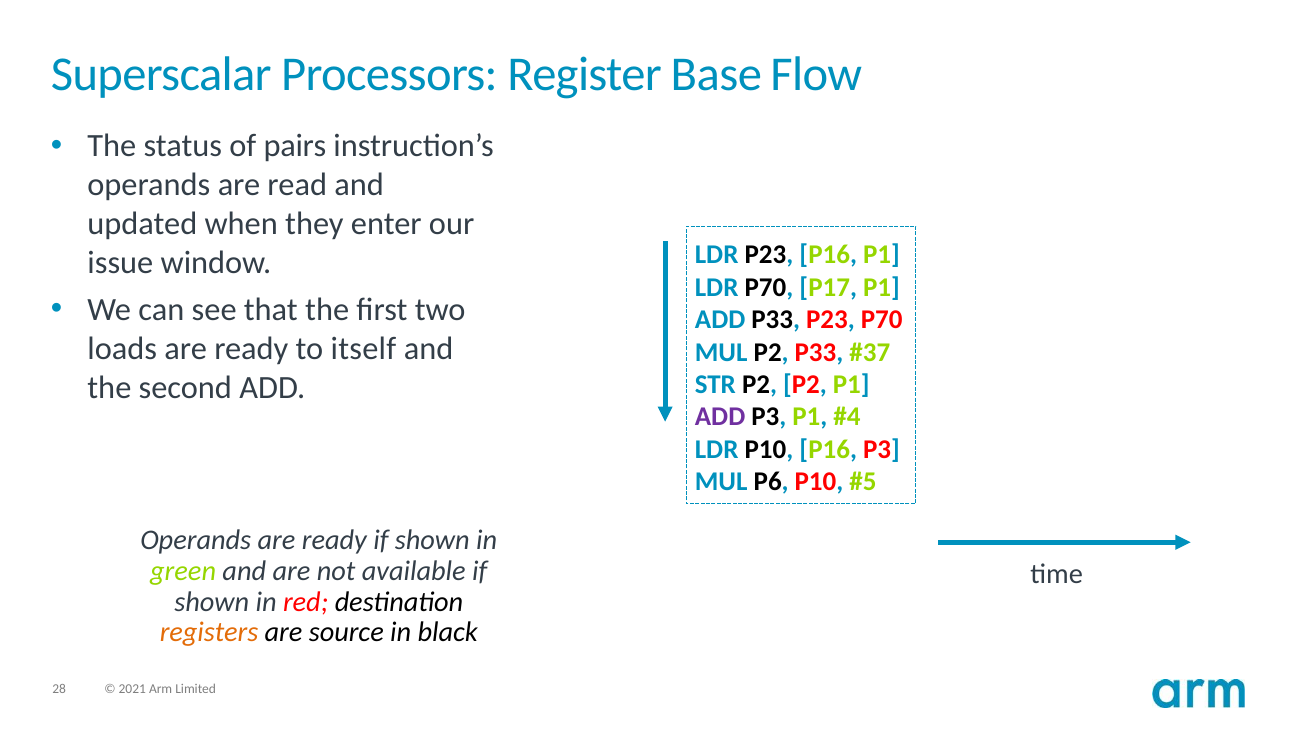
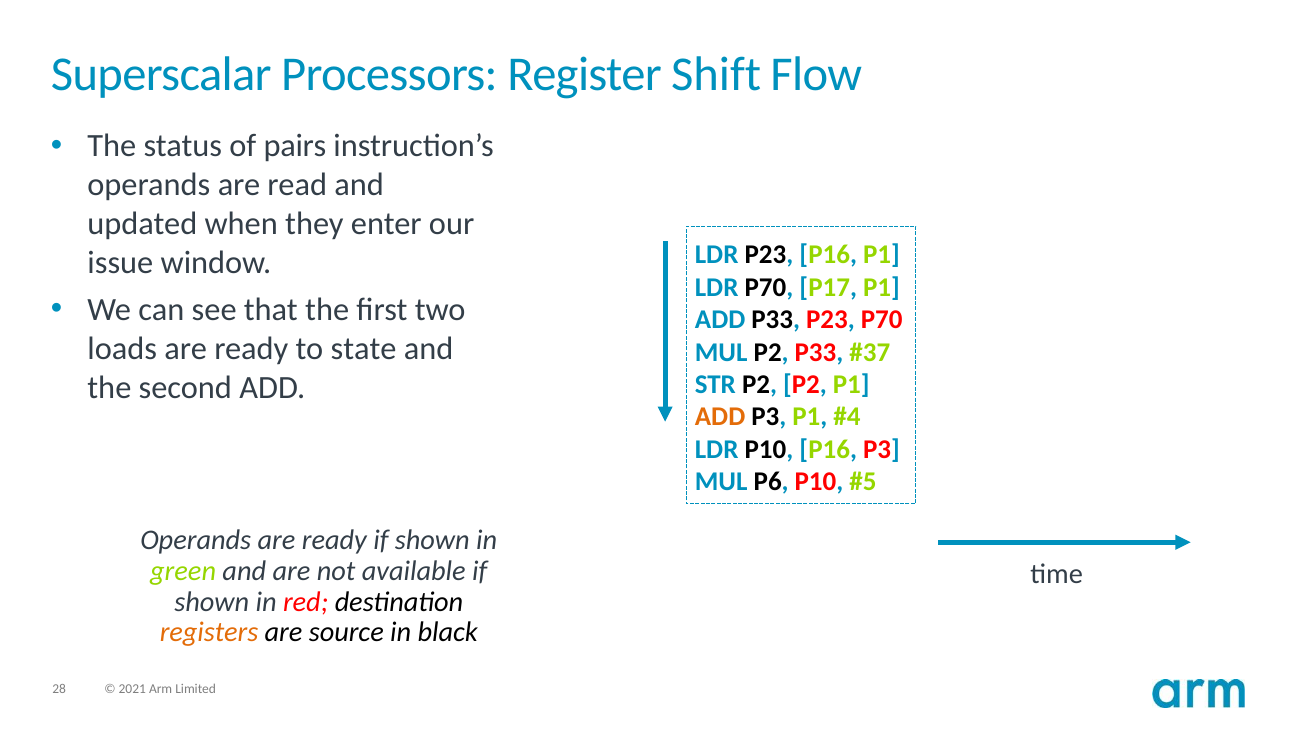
Base: Base -> Shift (716, 74)
itself: itself -> state (364, 349)
ADD colour: purple -> orange (720, 417)
